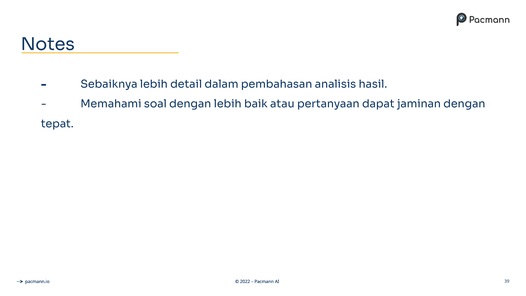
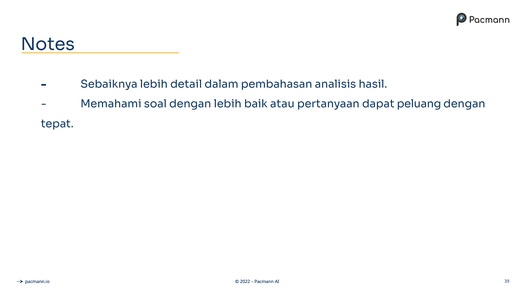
jaminan: jaminan -> peluang (419, 104)
